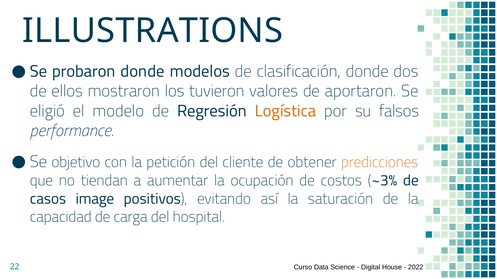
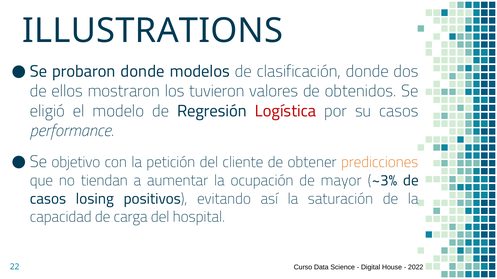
aportaron: aportaron -> obtenidos (361, 91)
Logística colour: orange -> red (286, 111)
su falsos: falsos -> casos (399, 111)
costos: costos -> mayor (341, 181)
image: image -> losing (95, 199)
